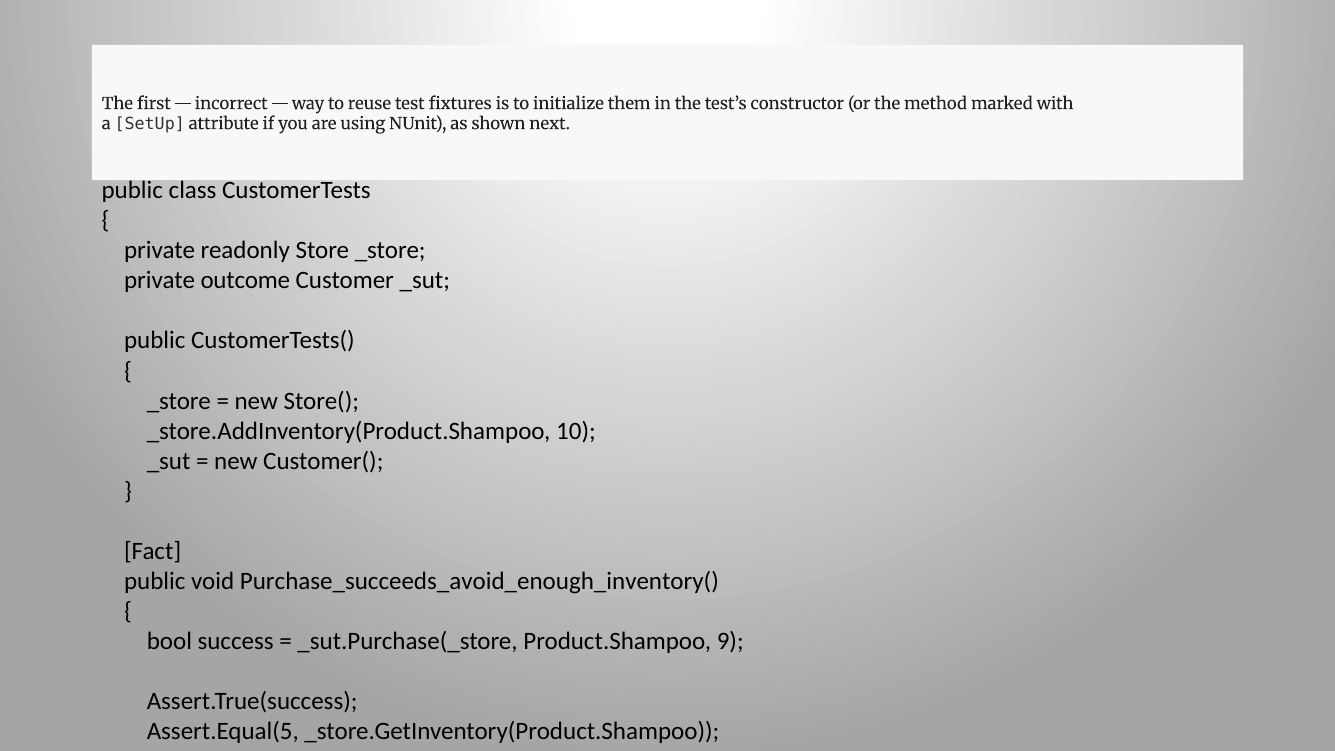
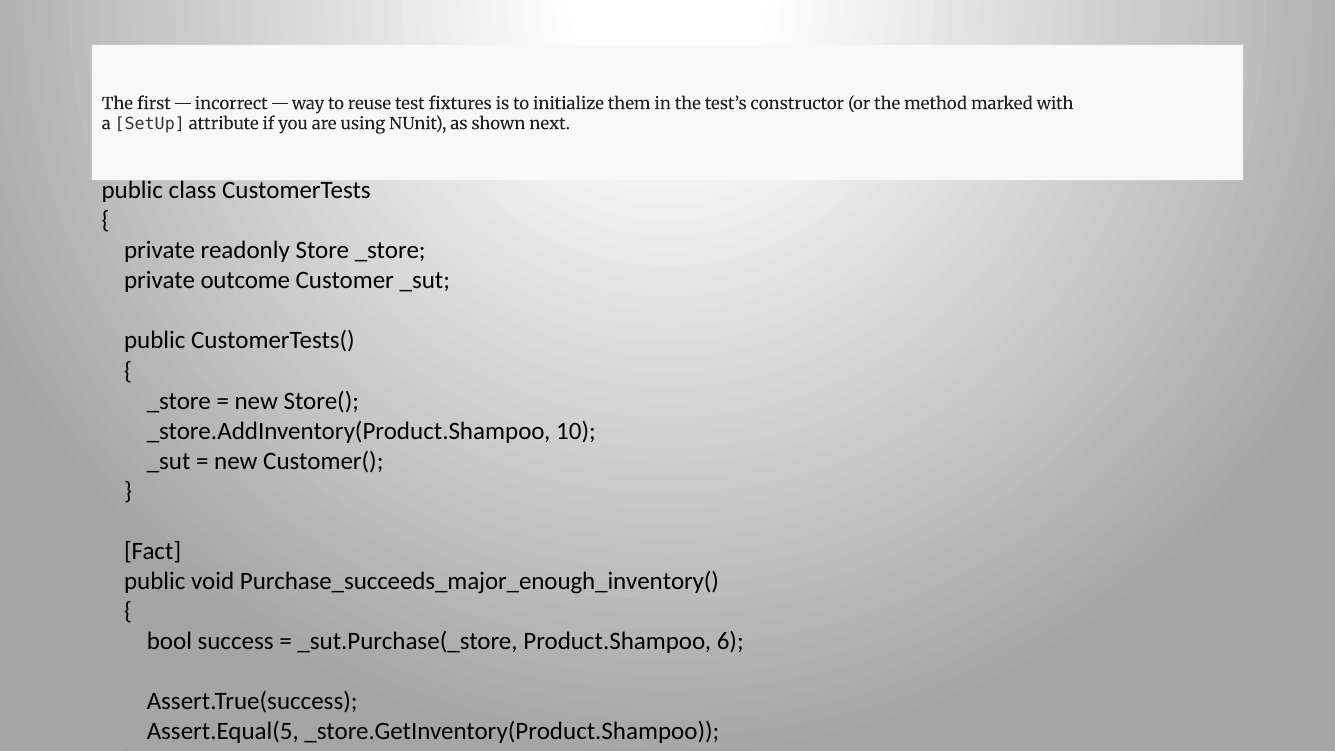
Purchase_succeeds_avoid_enough_inventory(: Purchase_succeeds_avoid_enough_inventory( -> Purchase_succeeds_major_enough_inventory( (479, 581)
9: 9 -> 6 (730, 641)
